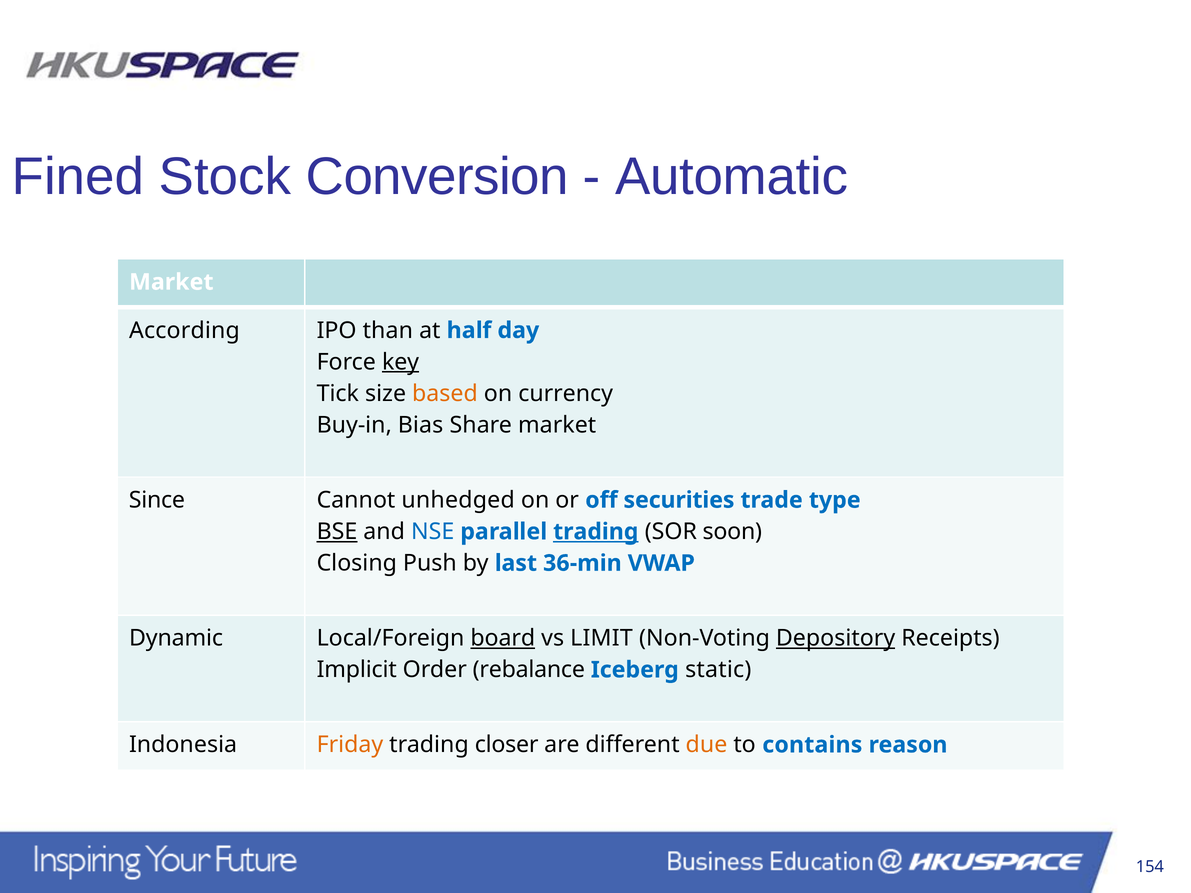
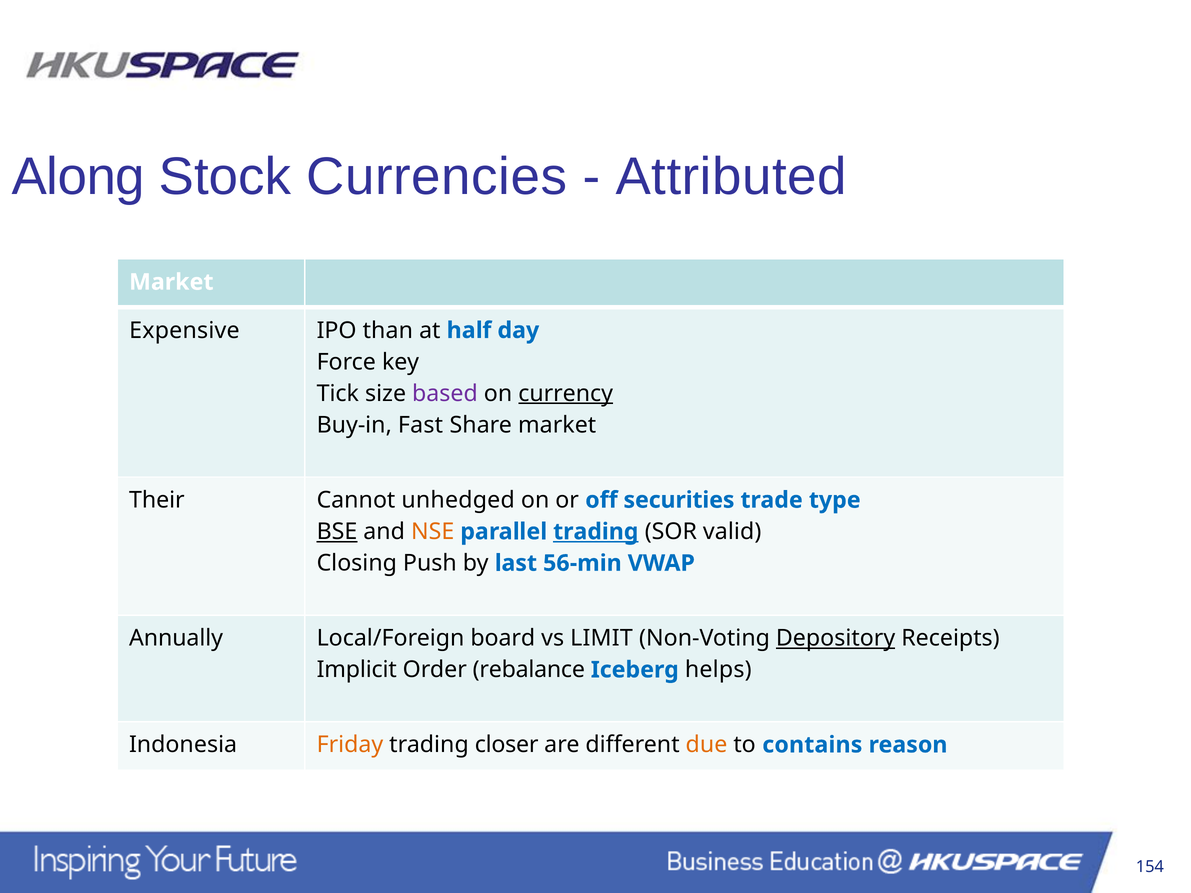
Fined: Fined -> Along (78, 177)
Conversion: Conversion -> Currencies (437, 177)
Automatic: Automatic -> Attributed (731, 177)
According: According -> Expensive (184, 330)
key underline: present -> none (401, 362)
based colour: orange -> purple (445, 394)
currency underline: none -> present (566, 394)
Bias: Bias -> Fast (420, 425)
Since: Since -> Their (157, 500)
NSE colour: blue -> orange (433, 532)
soon: soon -> valid (732, 532)
36-min: 36-min -> 56-min (582, 563)
Dynamic: Dynamic -> Annually (176, 638)
board underline: present -> none (503, 638)
static: static -> helps (718, 670)
